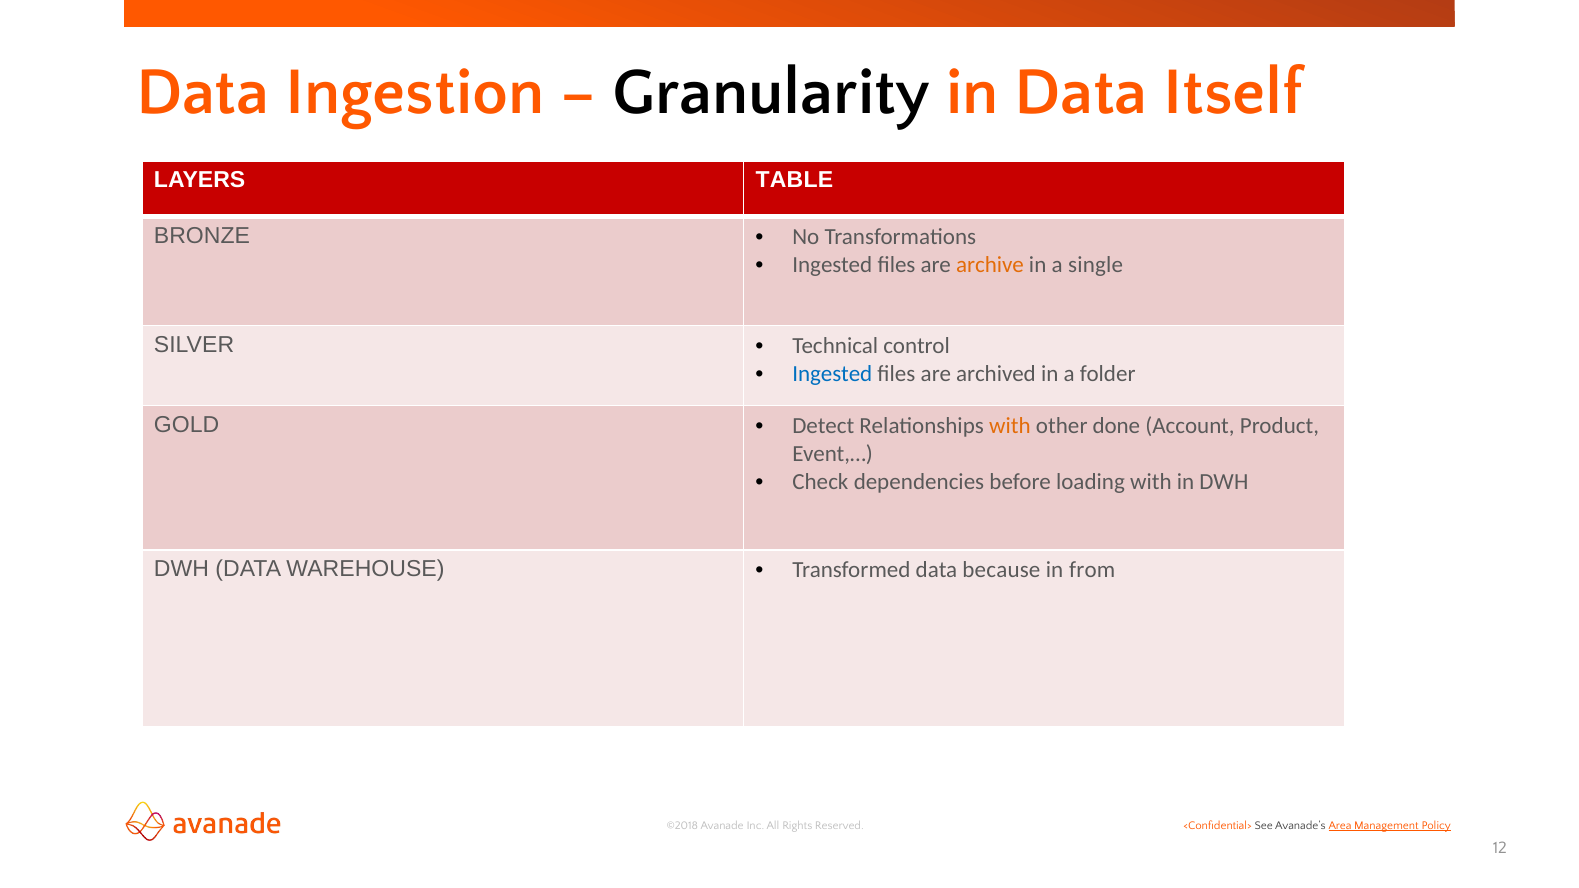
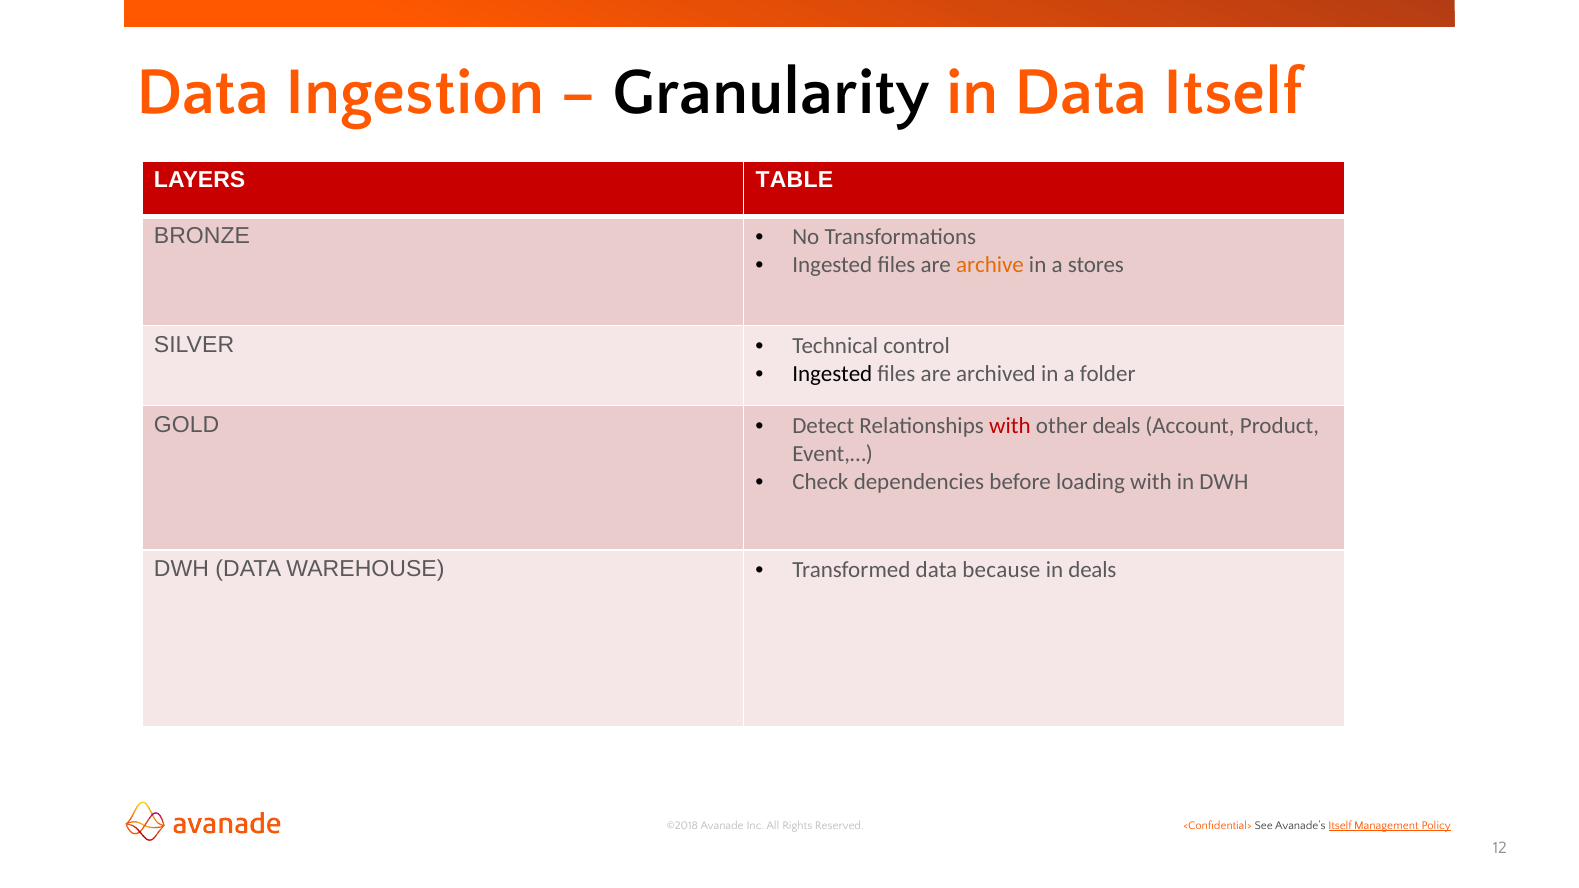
single: single -> stores (1096, 265)
Ingested colour: blue -> black (832, 374)
with colour: orange -> red (1010, 426)
other done: done -> deals (1117, 426)
in from: from -> deals (1092, 570)
Area: Area -> Itself (1340, 826)
